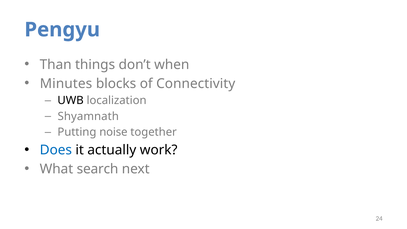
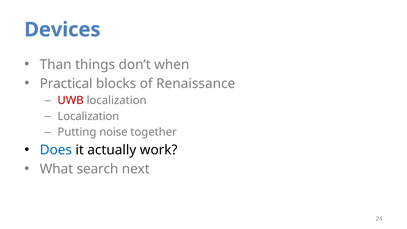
Pengyu: Pengyu -> Devices (62, 30)
Minutes: Minutes -> Practical (66, 84)
Connectivity: Connectivity -> Renaissance (196, 84)
UWB colour: black -> red (71, 101)
Shyamnath: Shyamnath -> Localization (88, 116)
